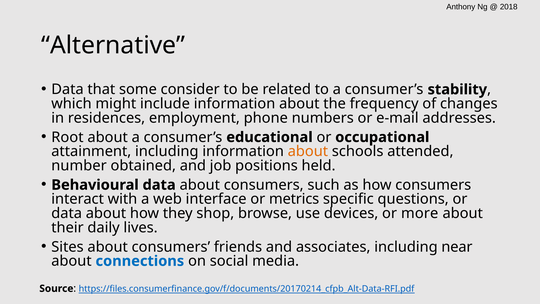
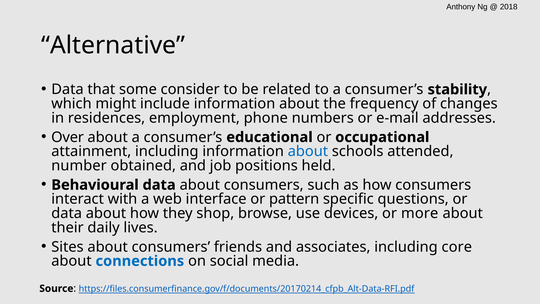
Root: Root -> Over (68, 137)
about colour: orange -> blue (308, 151)
metrics: metrics -> pattern (294, 199)
near: near -> core (457, 247)
